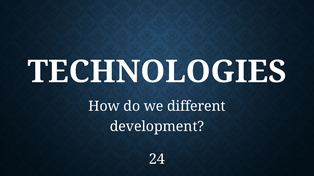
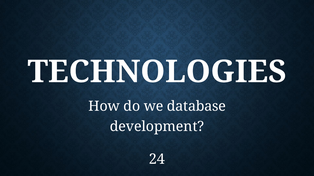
different: different -> database (196, 107)
